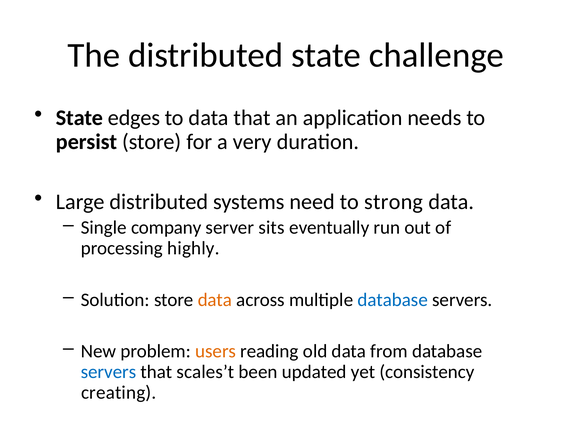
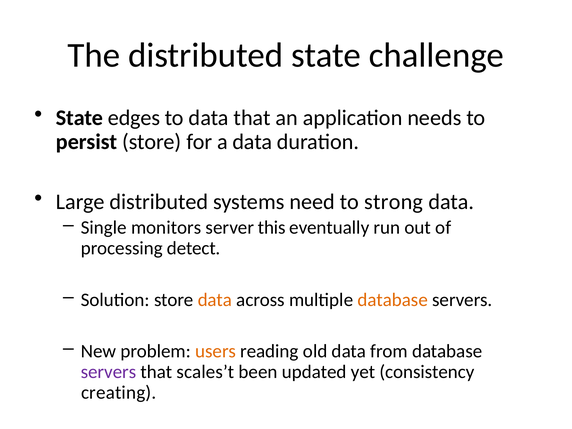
a very: very -> data (252, 142)
company: company -> monitors (166, 228)
sits: sits -> this (272, 228)
highly: highly -> detect (194, 248)
database colour: blue -> orange (393, 300)
servers colour: blue -> purple (109, 372)
